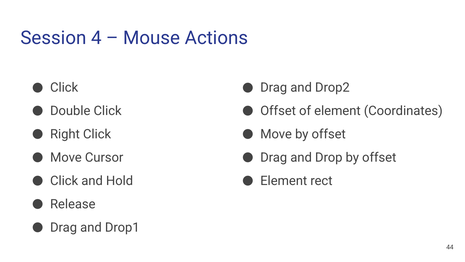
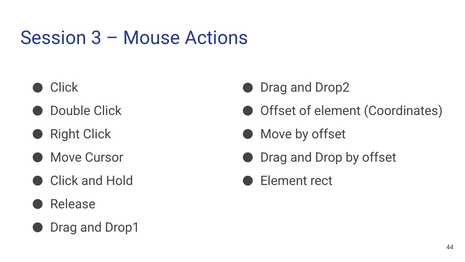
4: 4 -> 3 (96, 38)
